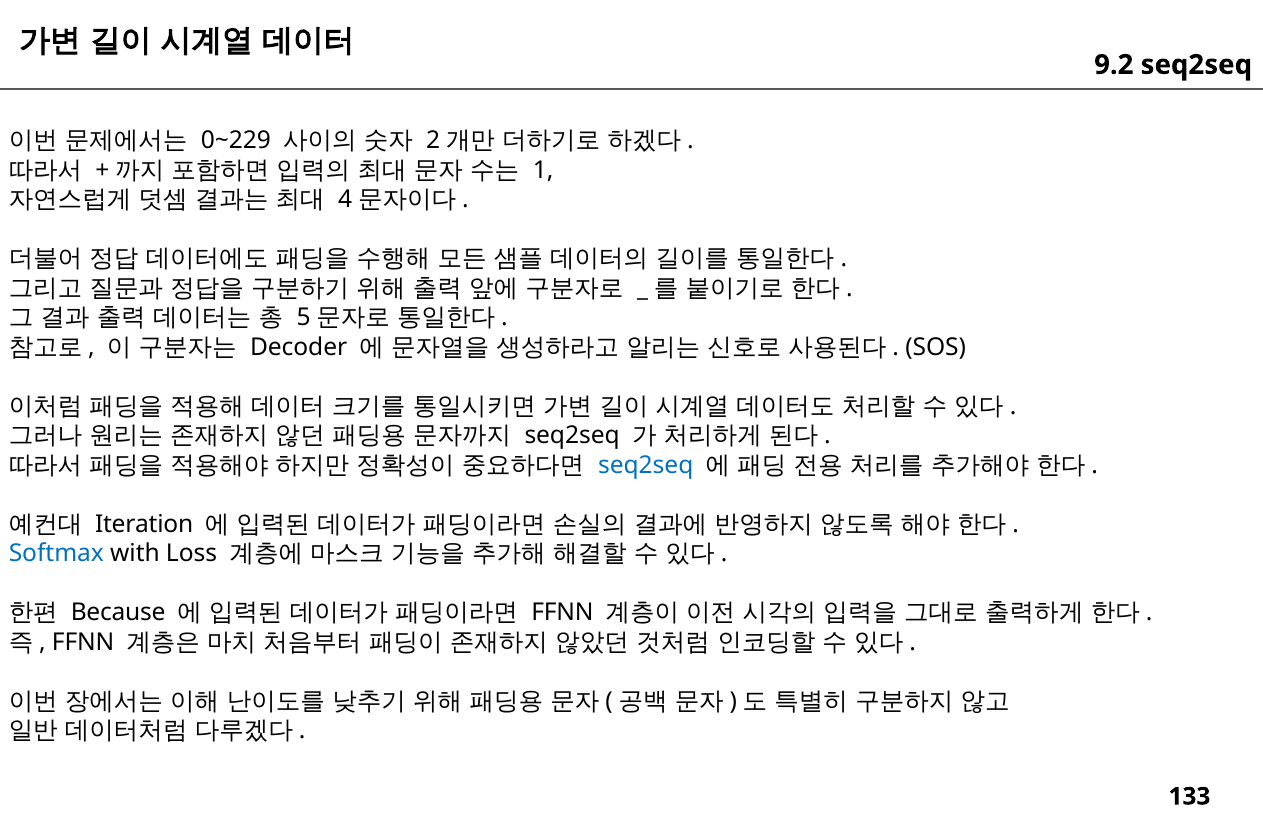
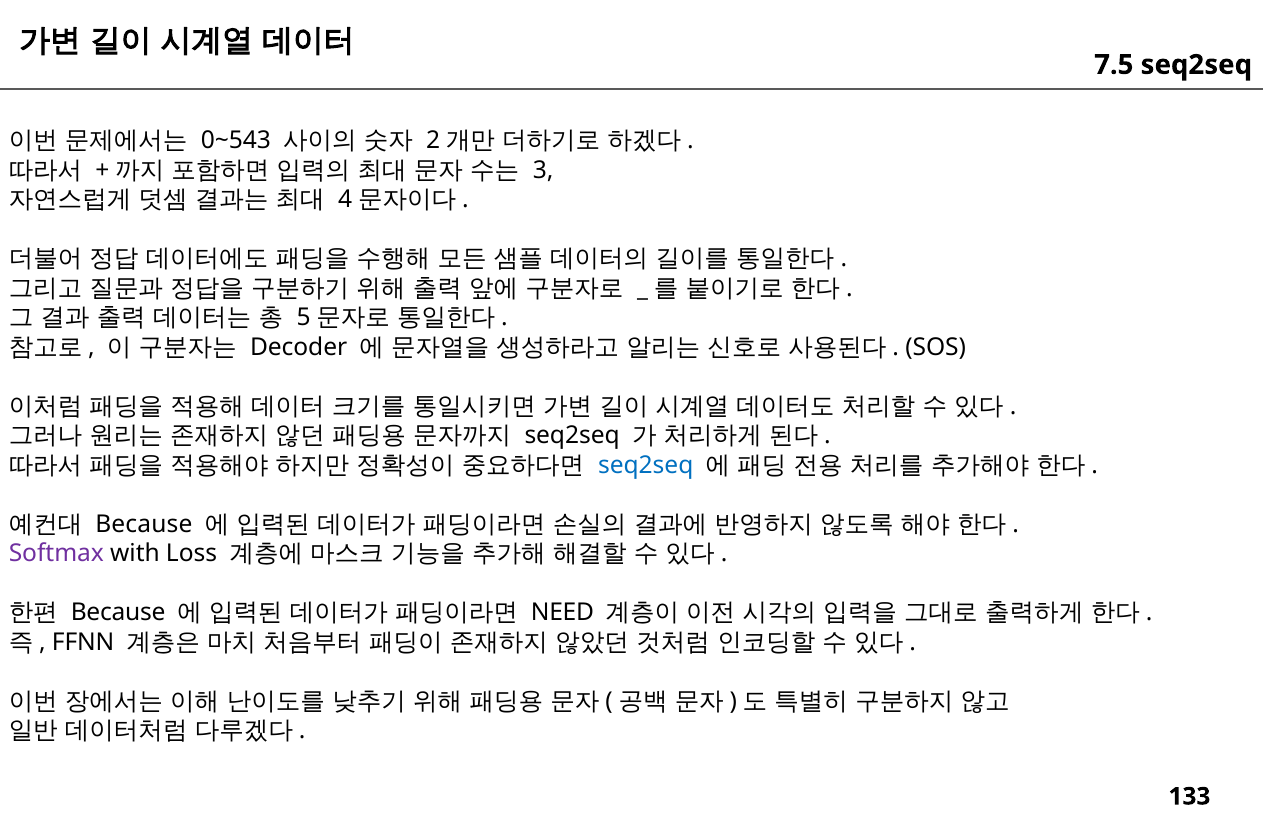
9.2: 9.2 -> 7.5 (1114, 65)
0~229: 0~229 -> 0~543 (236, 141)
1: 1 -> 3 (543, 170)
Iteration: Iteration -> Because (144, 524)
Softmax colour: blue -> purple (56, 553)
FFNN: FFNN -> NEED (562, 612)
